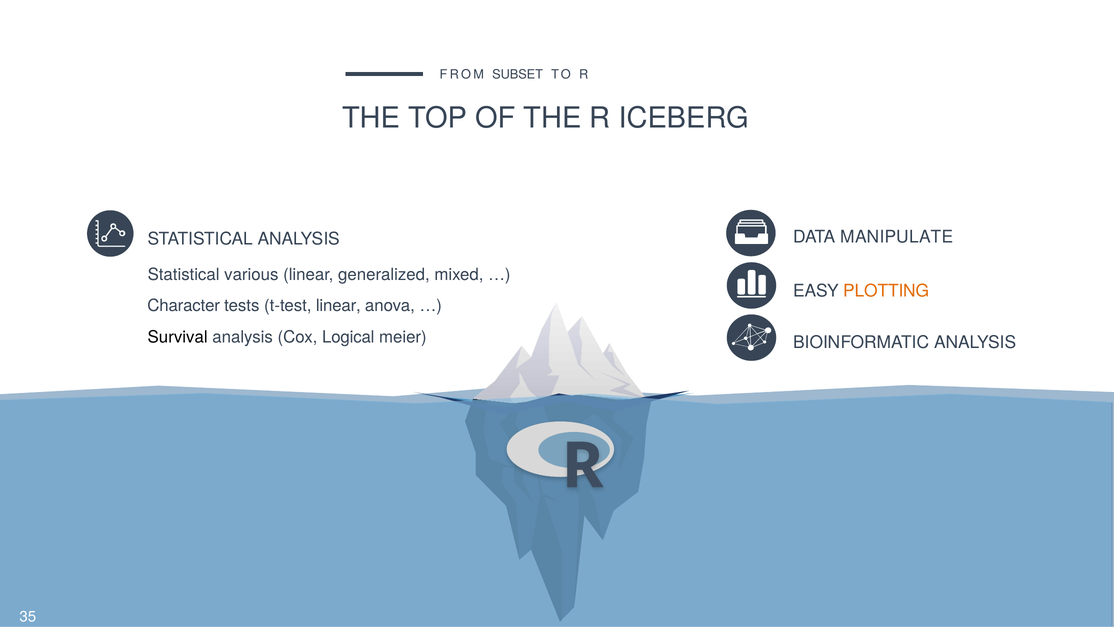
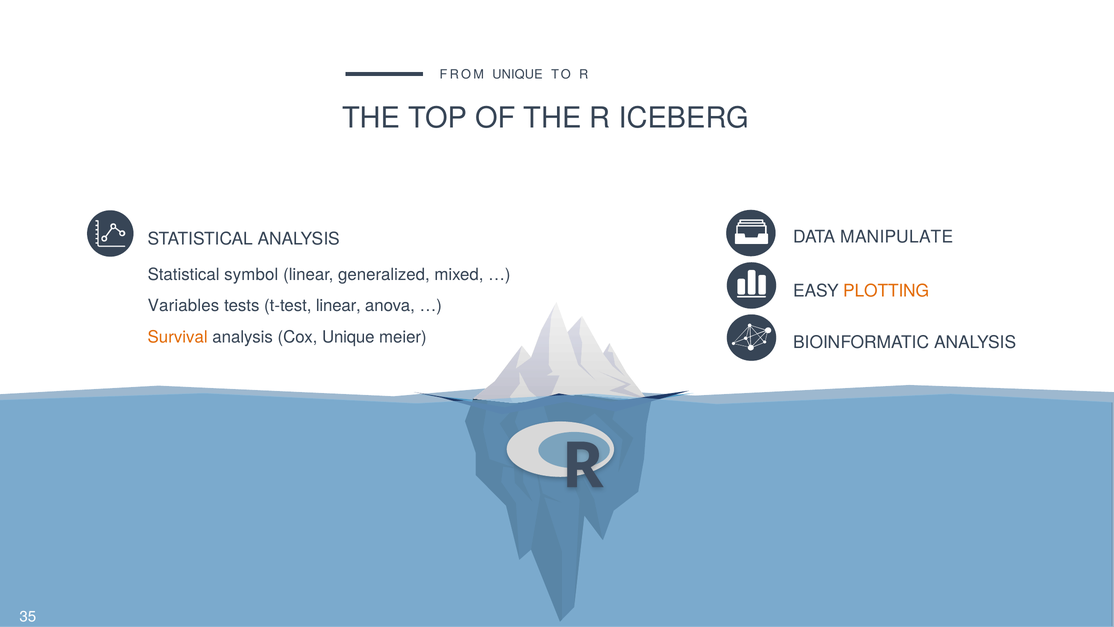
FROM SUBSET: SUBSET -> UNIQUE (518, 74)
various: various -> symbol (251, 275)
Character: Character -> Variables (183, 306)
Survival colour: black -> orange (178, 337)
Cox Logical: Logical -> Unique (348, 337)
